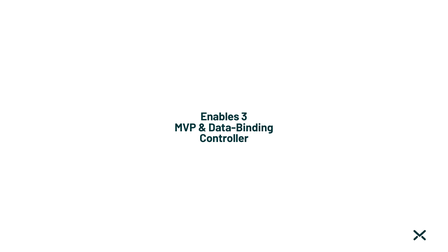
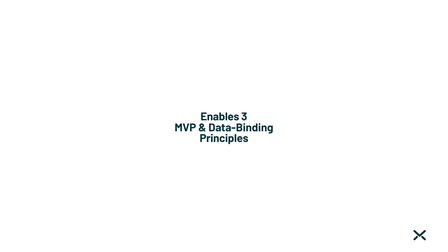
Controller: Controller -> Principles (224, 138)
